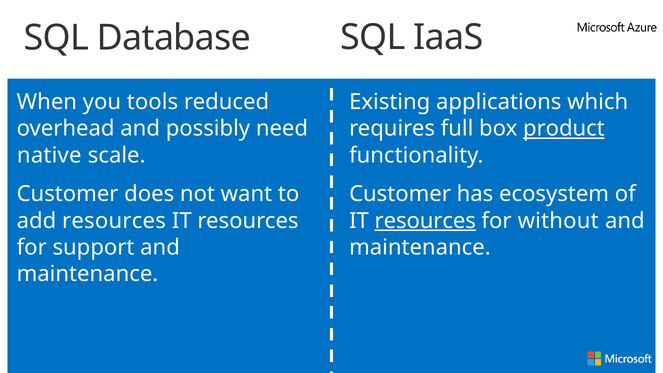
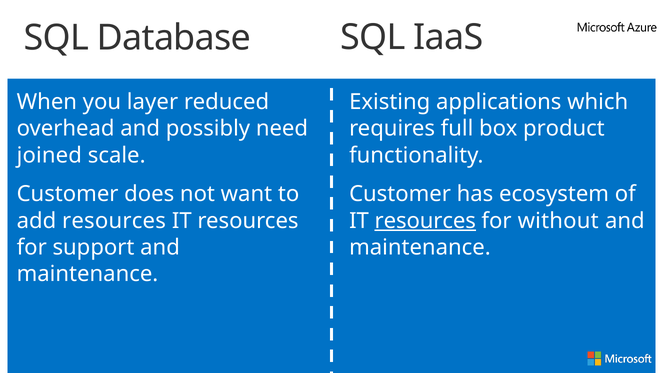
tools: tools -> layer (152, 102)
product underline: present -> none (564, 129)
native: native -> joined (49, 155)
